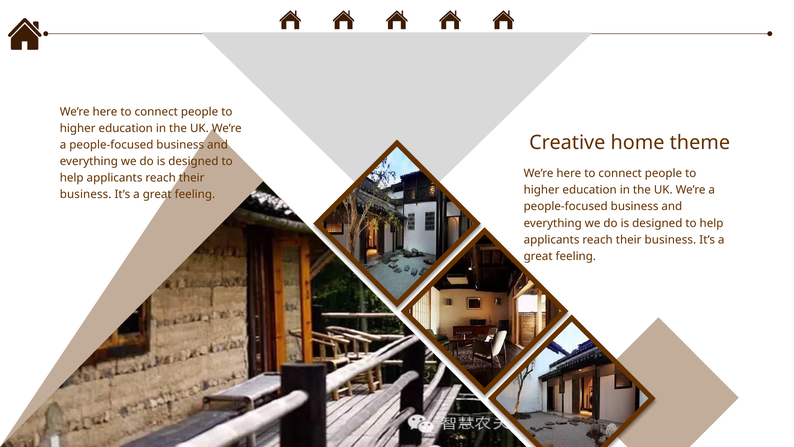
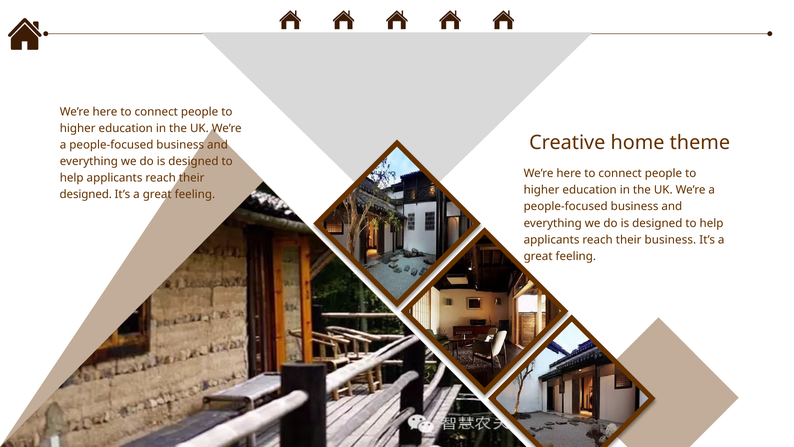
business: business -> designed (86, 194)
